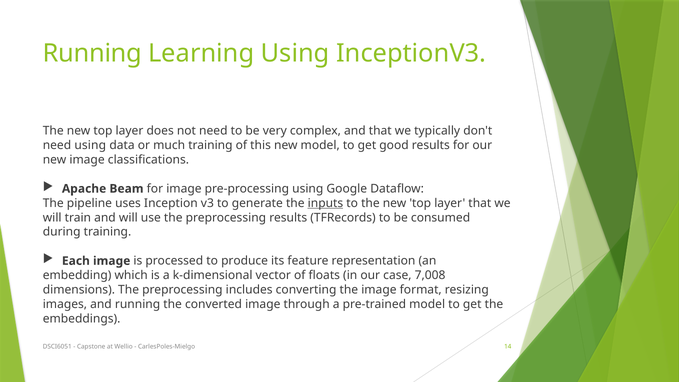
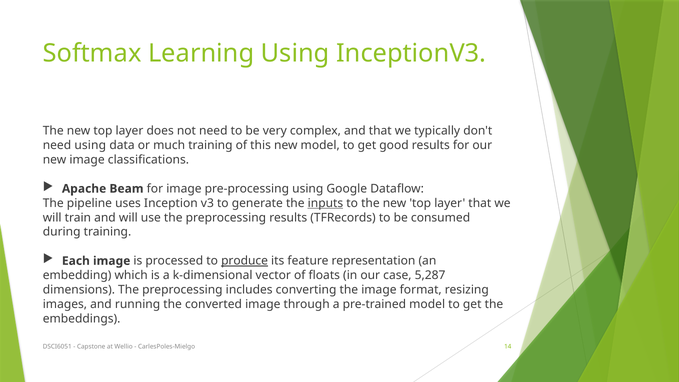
Running: Running -> Softmax (92, 54)
produce underline: none -> present (245, 261)
7,008: 7,008 -> 5,287 (430, 275)
